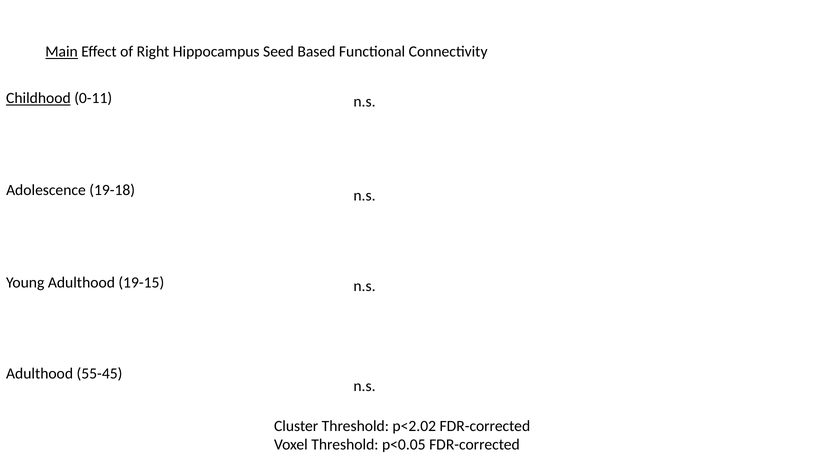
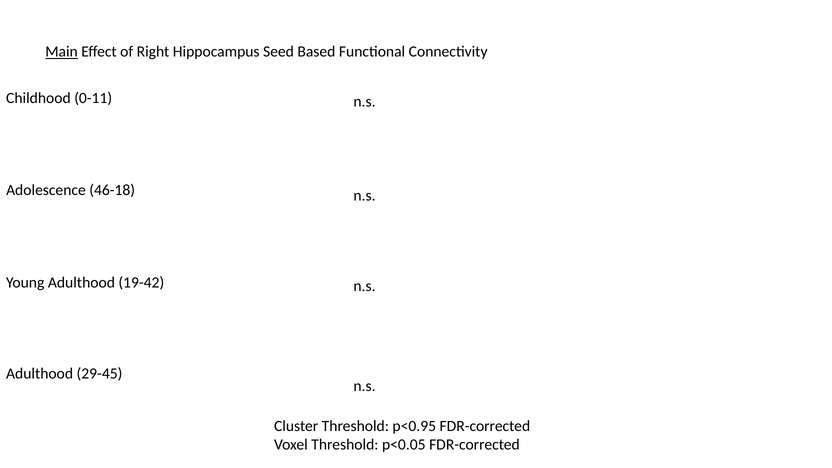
Childhood underline: present -> none (38, 98)
19-18: 19-18 -> 46-18 (112, 190)
19-15: 19-15 -> 19-42 (141, 282)
55-45: 55-45 -> 29-45 (99, 374)
p<2.02: p<2.02 -> p<0.95 (414, 426)
